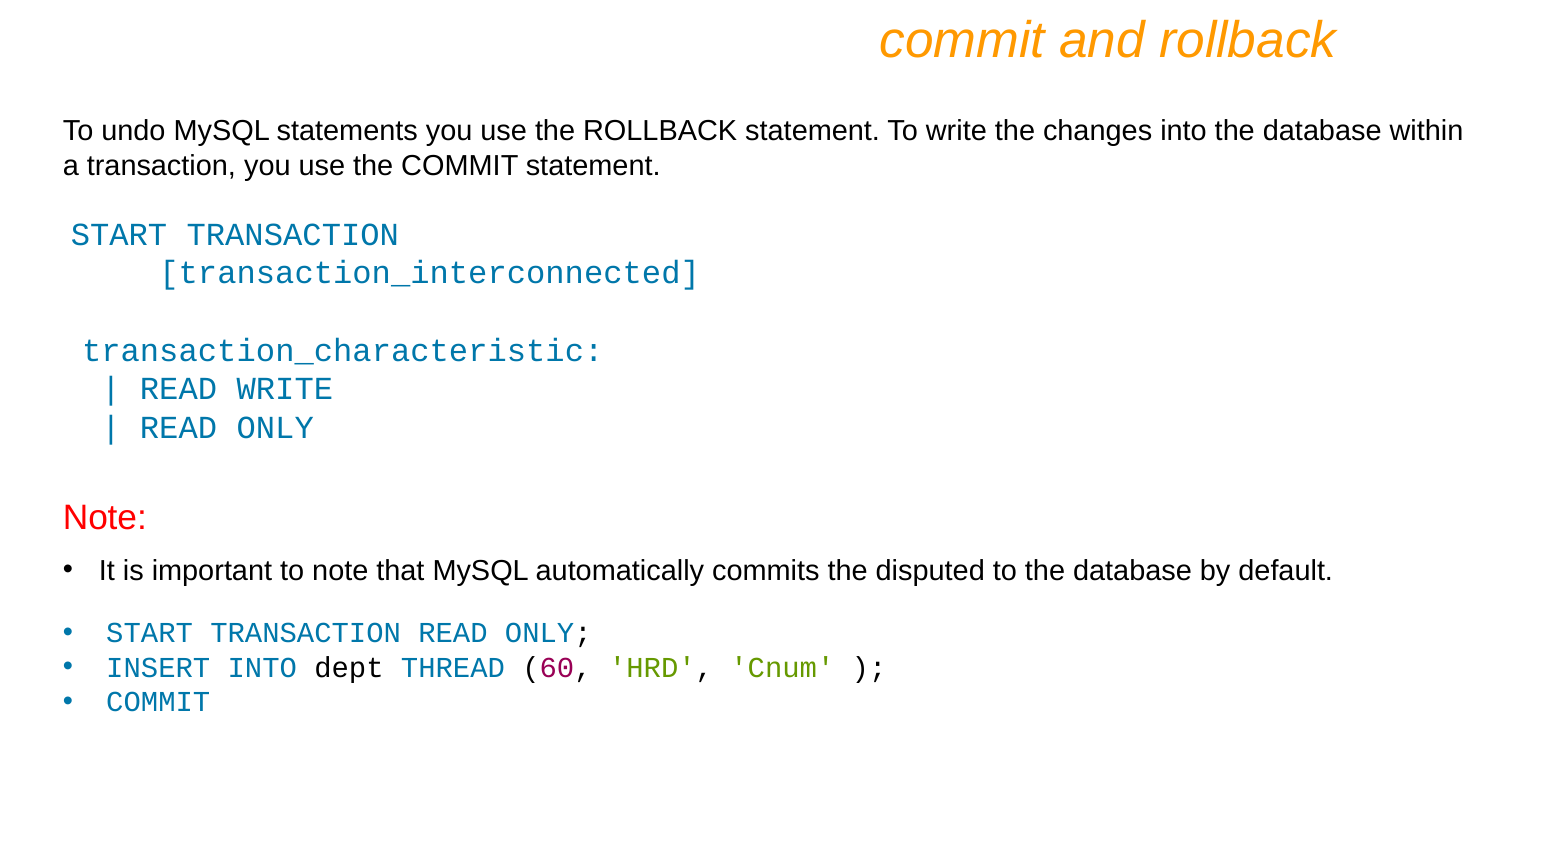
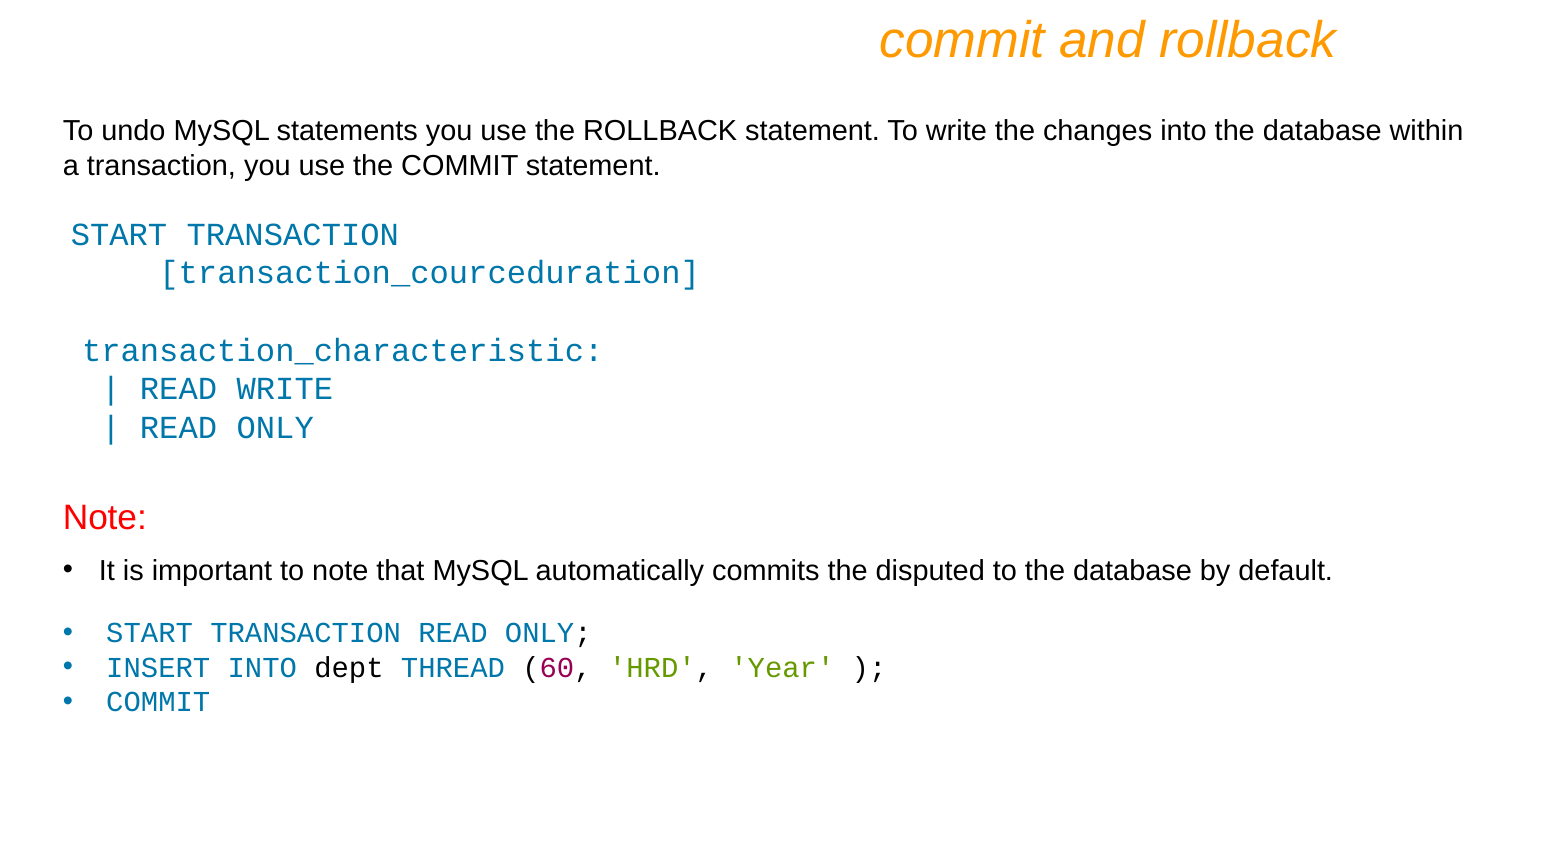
transaction_interconnected: transaction_interconnected -> transaction_courceduration (430, 273)
Cnum: Cnum -> Year (782, 668)
